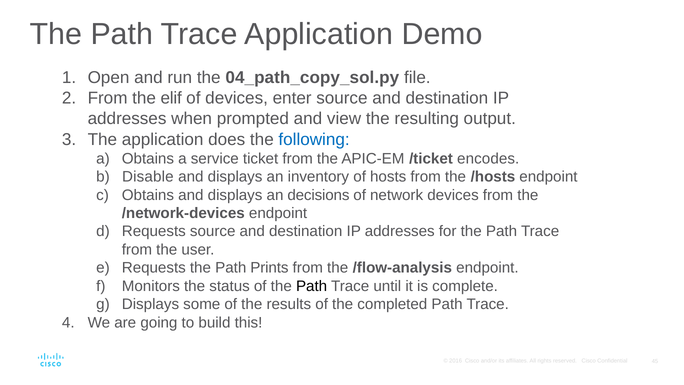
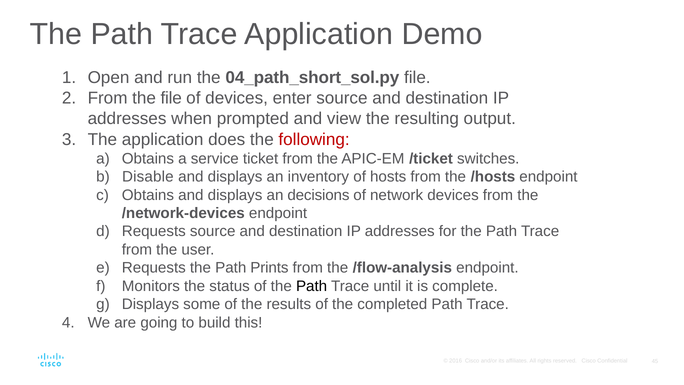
04_path_copy_sol.py: 04_path_copy_sol.py -> 04_path_short_sol.py (312, 78)
the elif: elif -> file (171, 98)
following colour: blue -> red (314, 139)
encodes: encodes -> switches (488, 159)
